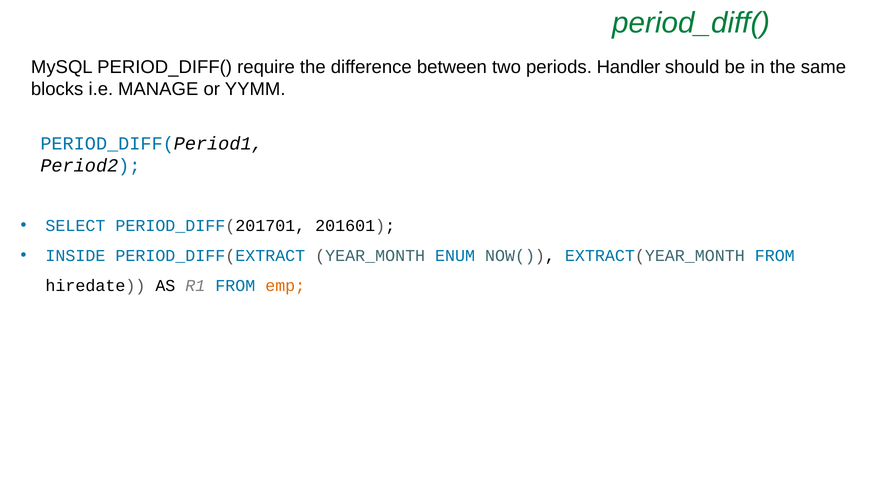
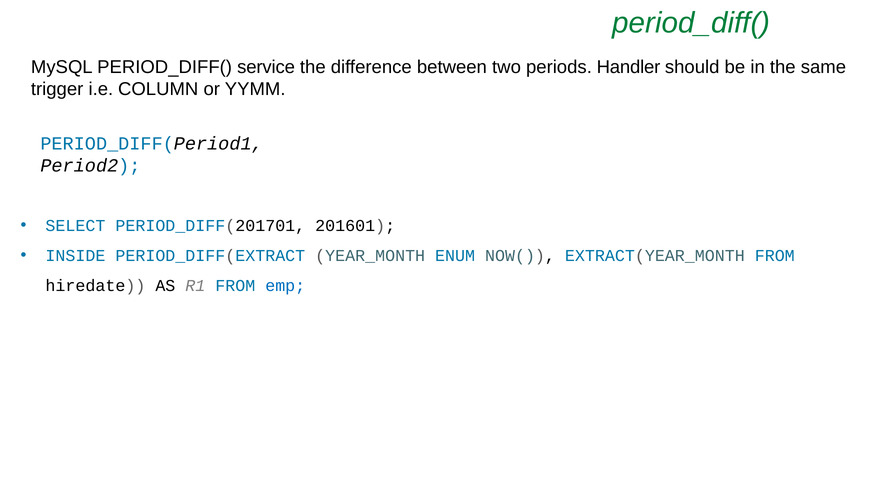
require: require -> service (266, 67)
blocks: blocks -> trigger (57, 89)
MANAGE: MANAGE -> COLUMN (158, 89)
emp colour: orange -> blue (285, 285)
